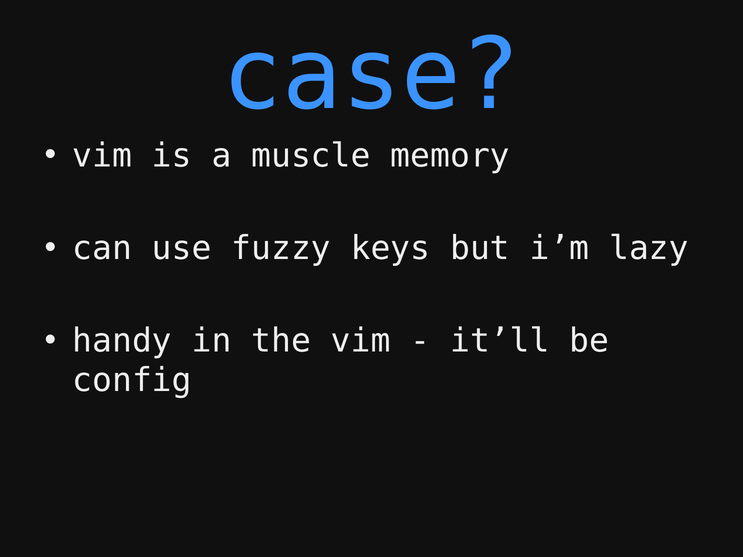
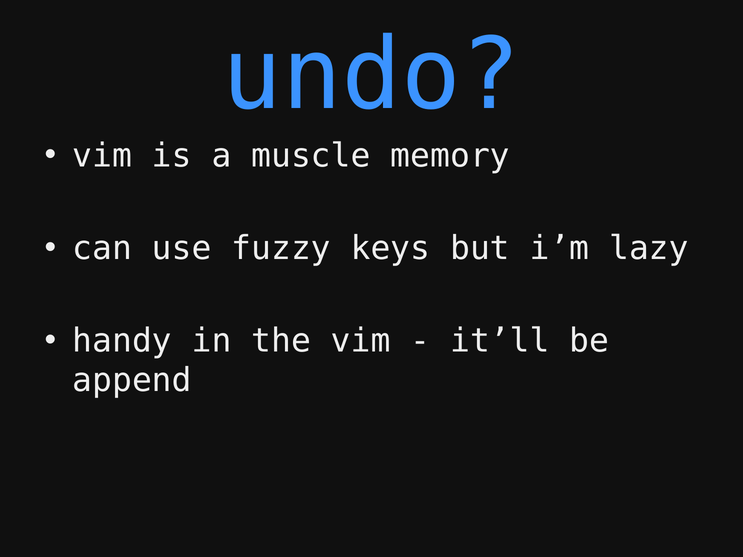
case: case -> undo (371, 76)
config: config -> append (132, 381)
